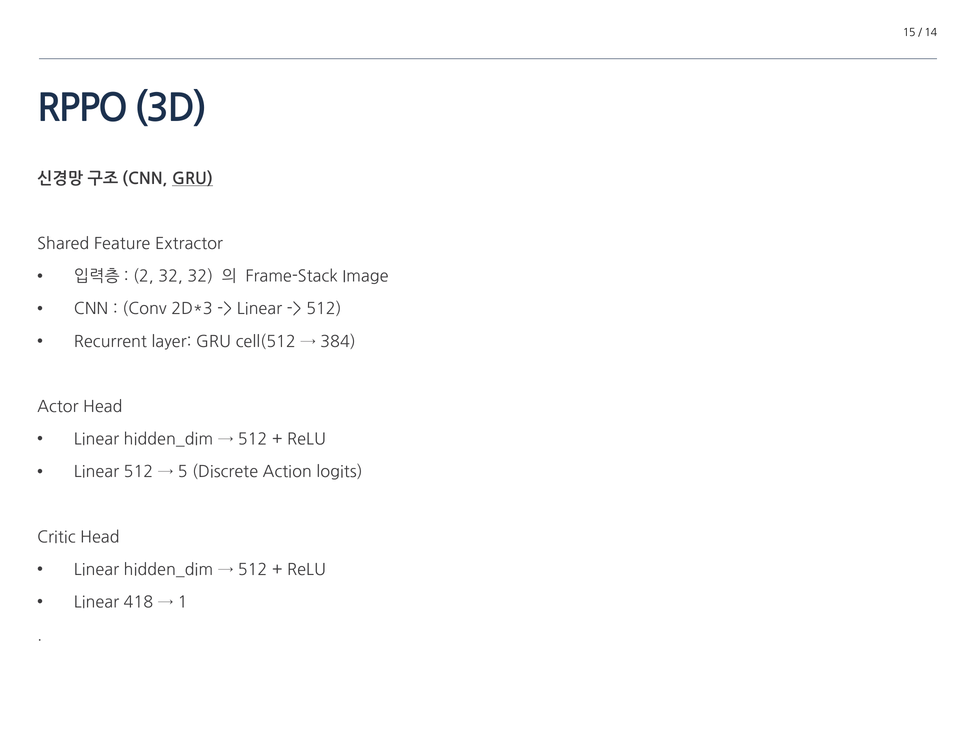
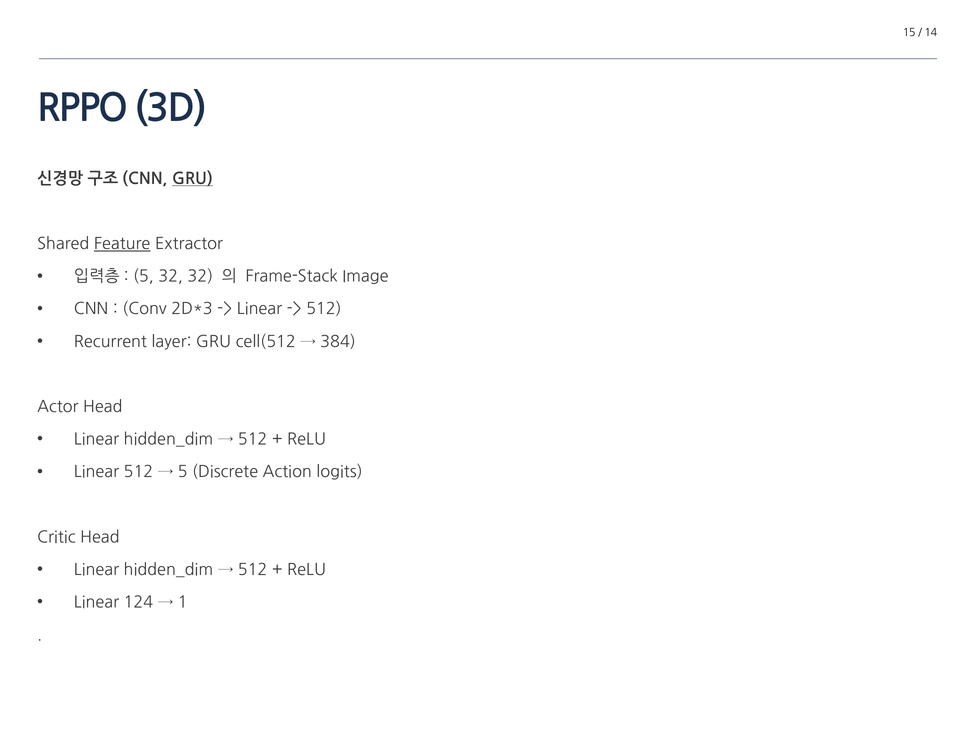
Feature underline: none -> present (122, 244)
2: 2 -> 5 (143, 276)
418: 418 -> 124 (138, 602)
